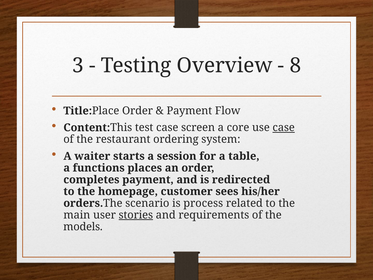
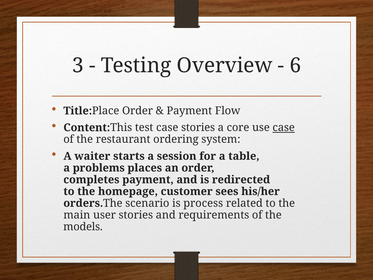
8: 8 -> 6 (295, 65)
case screen: screen -> stories (198, 128)
functions: functions -> problems (99, 168)
stories underline: present -> none (136, 215)
